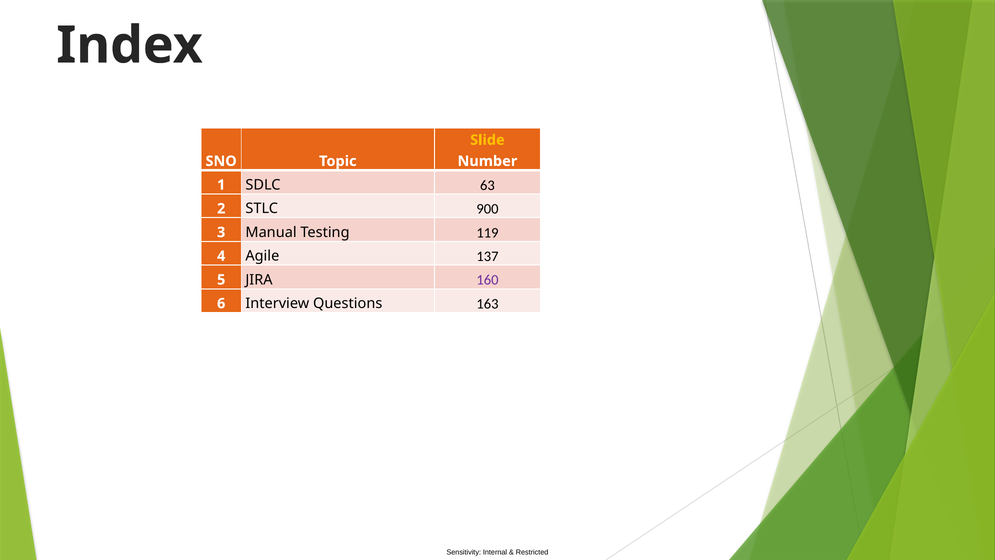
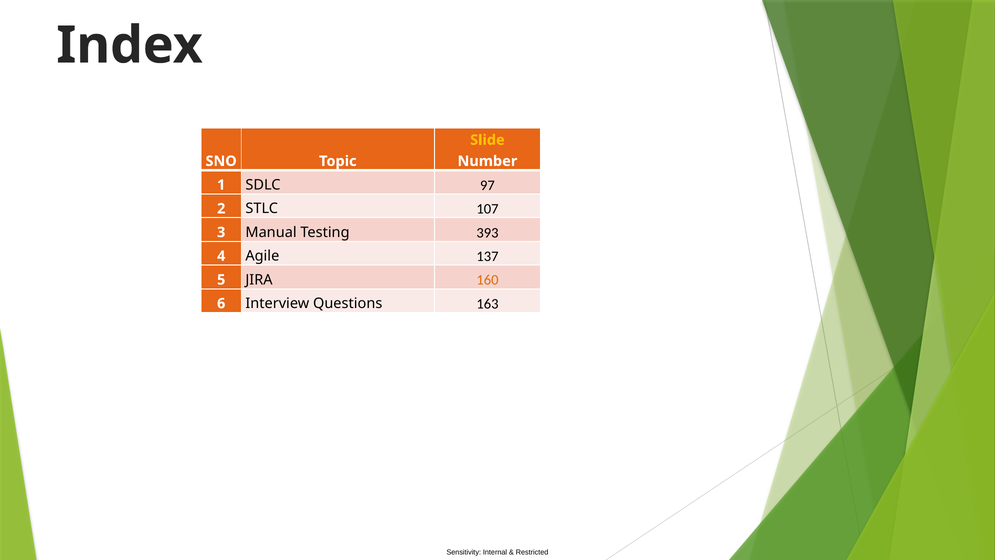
63: 63 -> 97 (487, 185)
900: 900 -> 107 (487, 209)
119: 119 -> 393 (487, 233)
160 colour: purple -> orange (487, 280)
